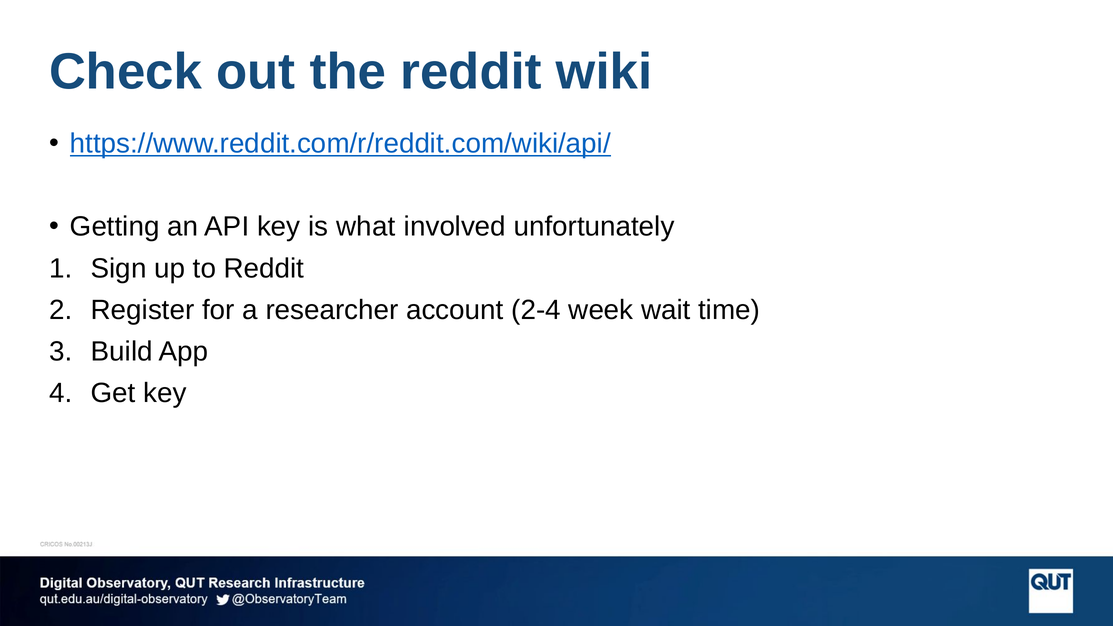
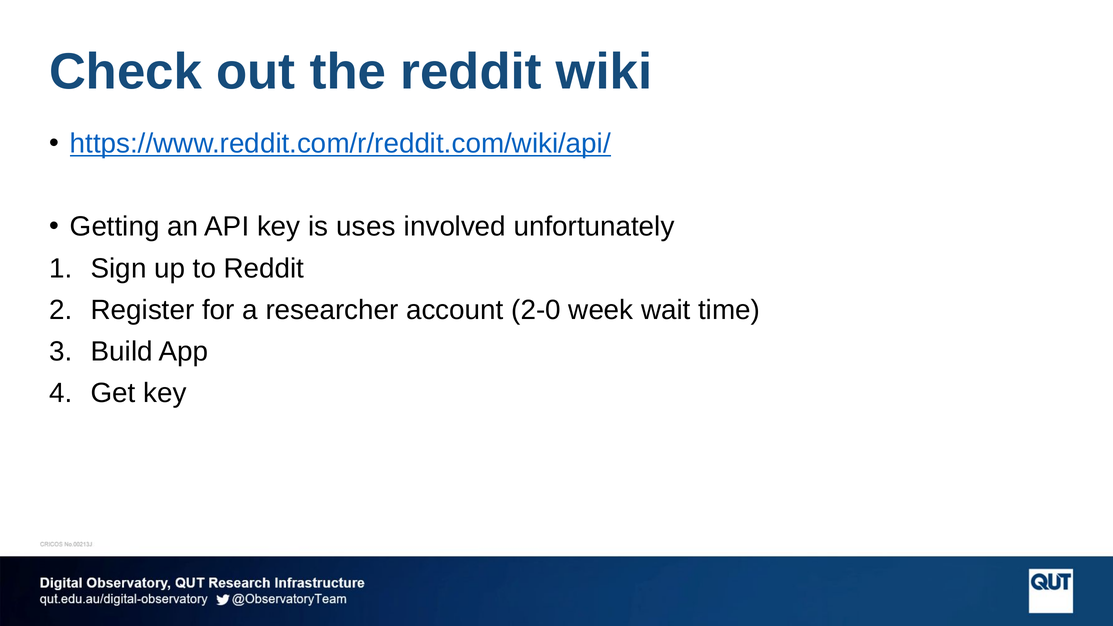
what: what -> uses (366, 227)
2-4: 2-4 -> 2-0 (536, 310)
